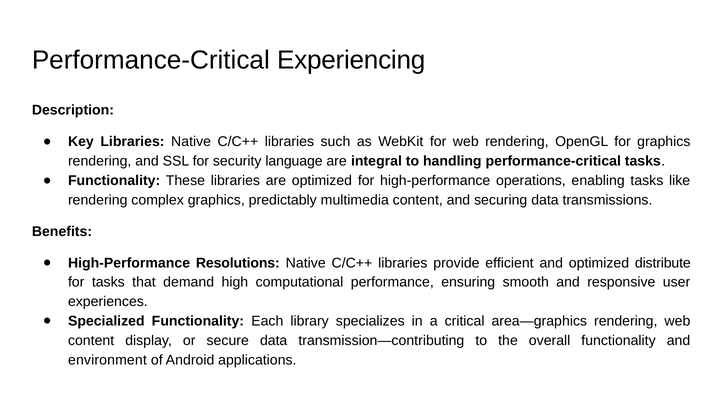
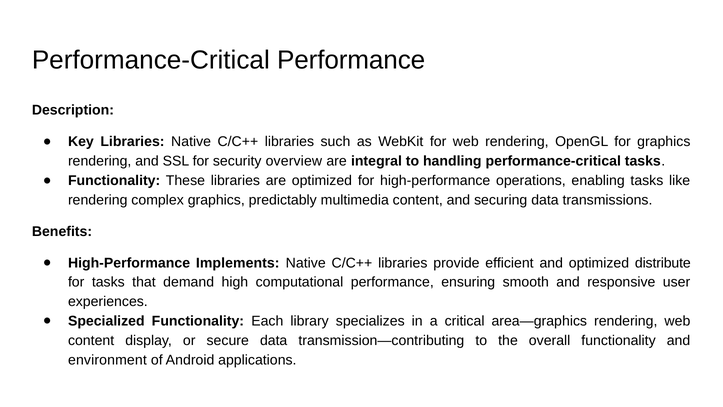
Performance-Critical Experiencing: Experiencing -> Performance (351, 60)
language: language -> overview (294, 161)
Resolutions: Resolutions -> Implements (238, 263)
